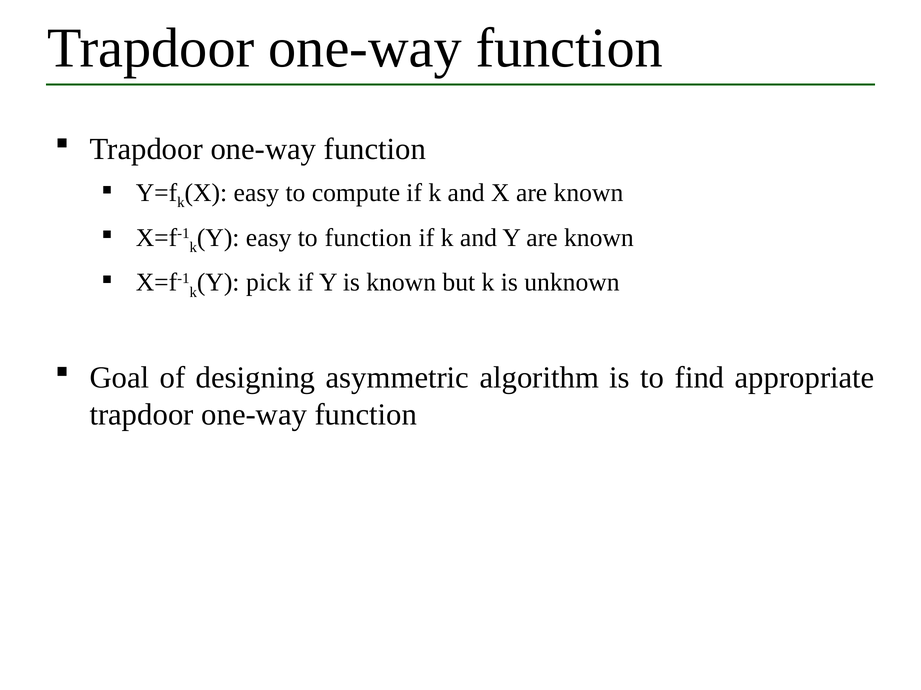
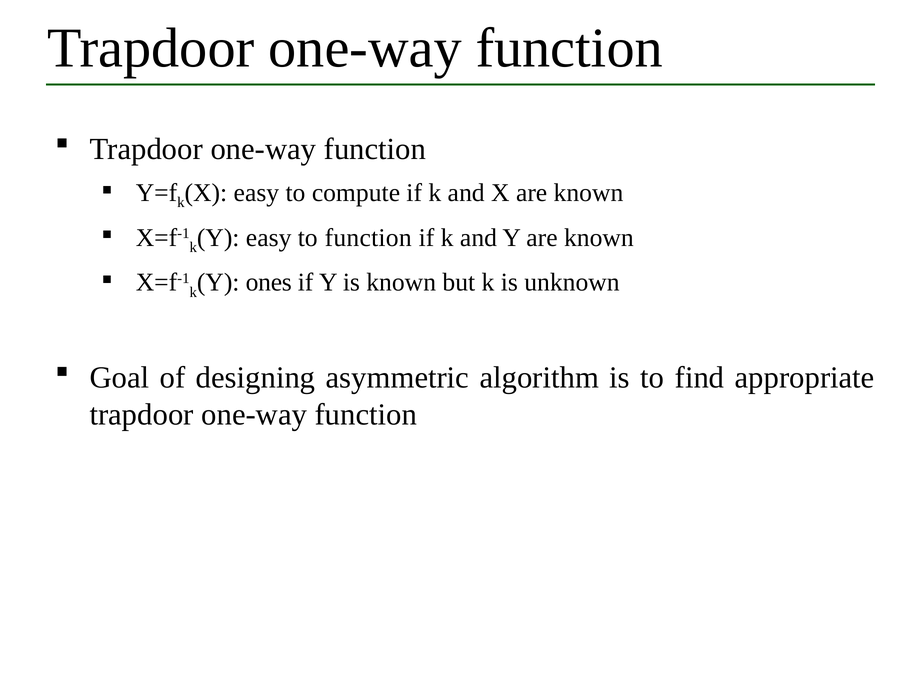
pick: pick -> ones (269, 283)
